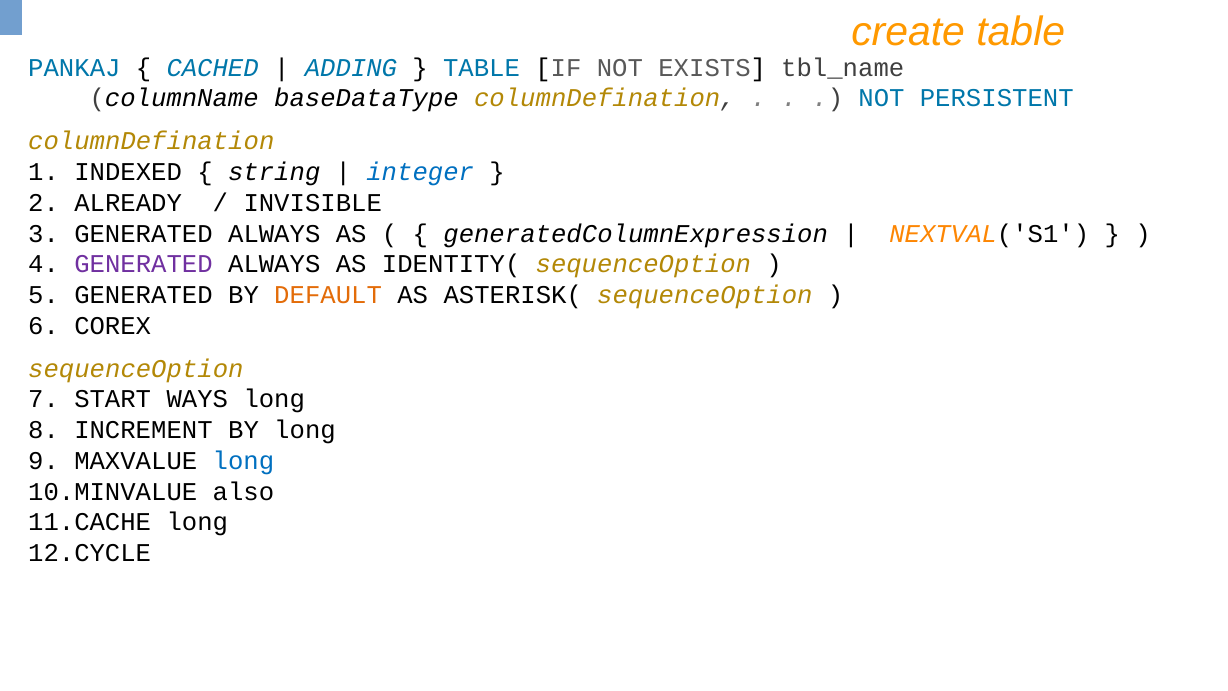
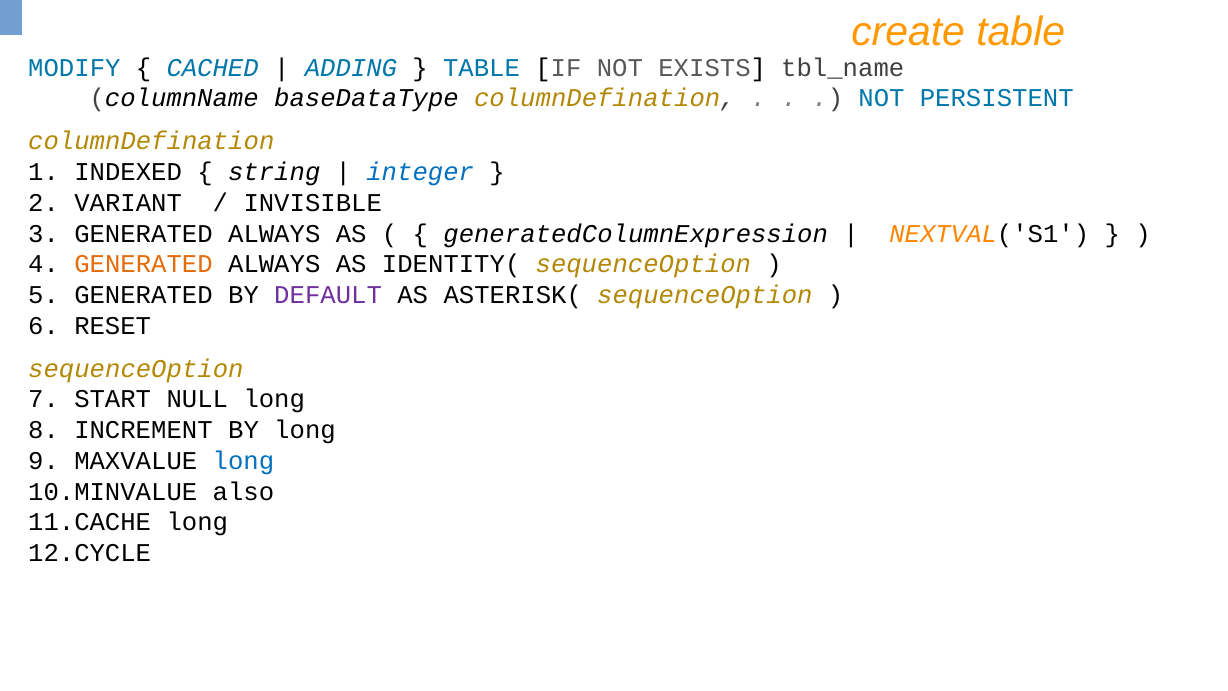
PANKAJ: PANKAJ -> MODIFY (74, 68)
ALREADY: ALREADY -> VARIANT (128, 203)
GENERATED colour: purple -> orange (143, 264)
DEFAULT colour: orange -> purple (328, 295)
COREX: COREX -> RESET (113, 326)
WAYS: WAYS -> NULL (197, 399)
